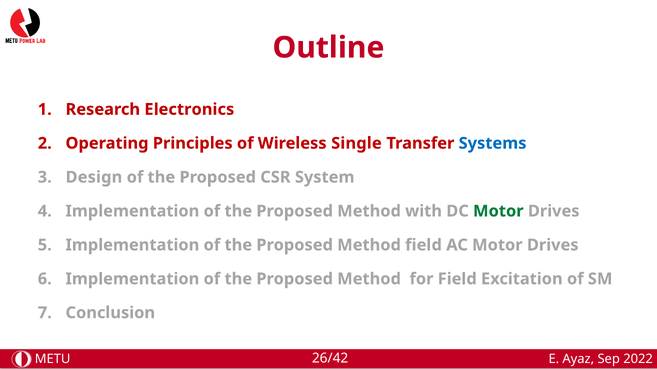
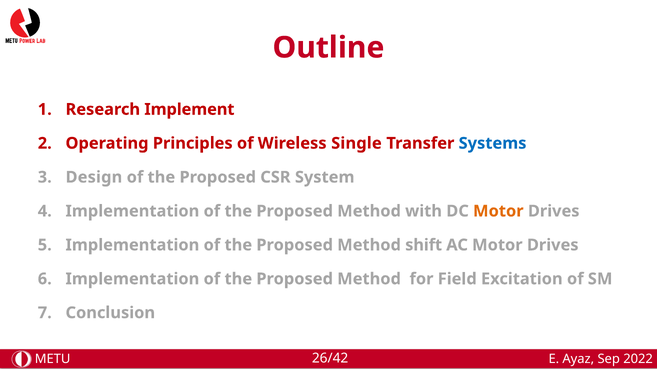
Electronics: Electronics -> Implement (189, 110)
Motor colour: green -> orange (498, 211)
Method field: field -> shift (424, 245)
